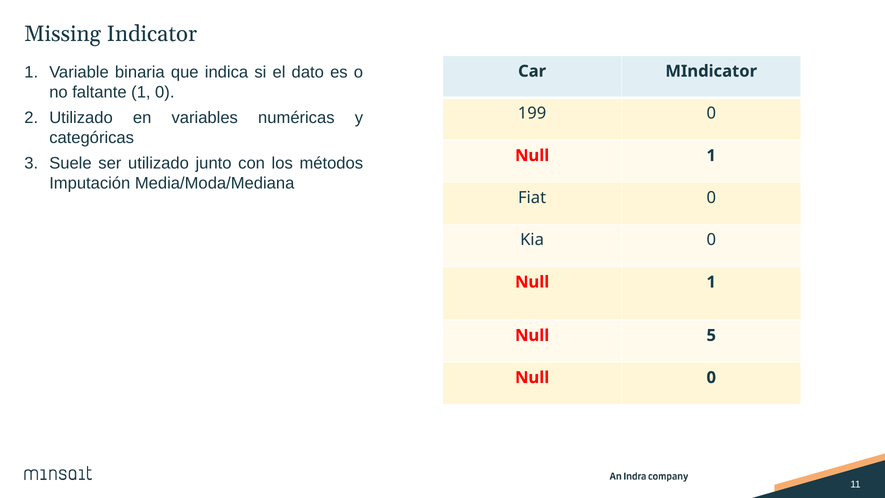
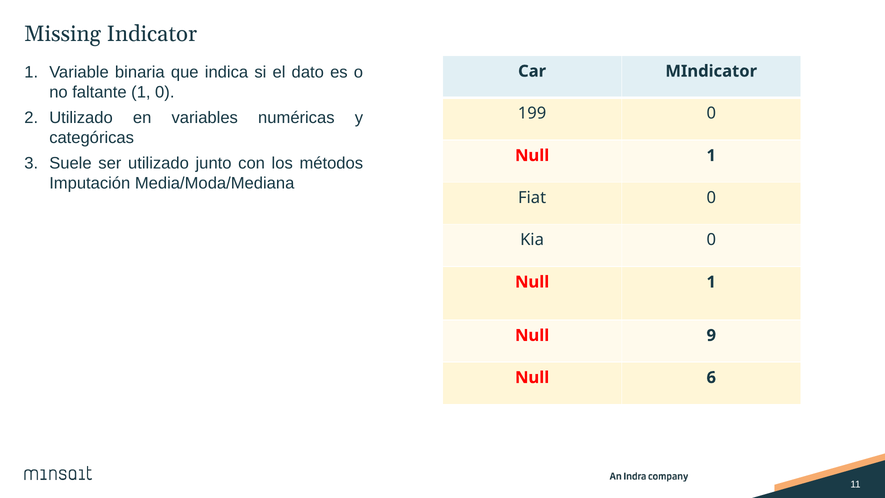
5: 5 -> 9 (711, 335)
Null 0: 0 -> 6 (711, 377)
